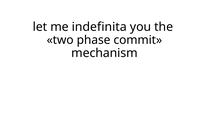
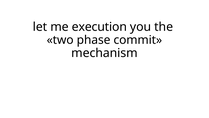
indefinita: indefinita -> execution (99, 27)
